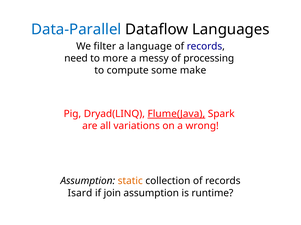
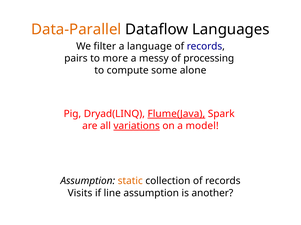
Data-Parallel colour: blue -> orange (76, 30)
need: need -> pairs (76, 58)
make: make -> alone (193, 71)
variations underline: none -> present (137, 126)
wrong: wrong -> model (202, 126)
Isard: Isard -> Visits (80, 194)
join: join -> line (112, 194)
runtime: runtime -> another (212, 194)
